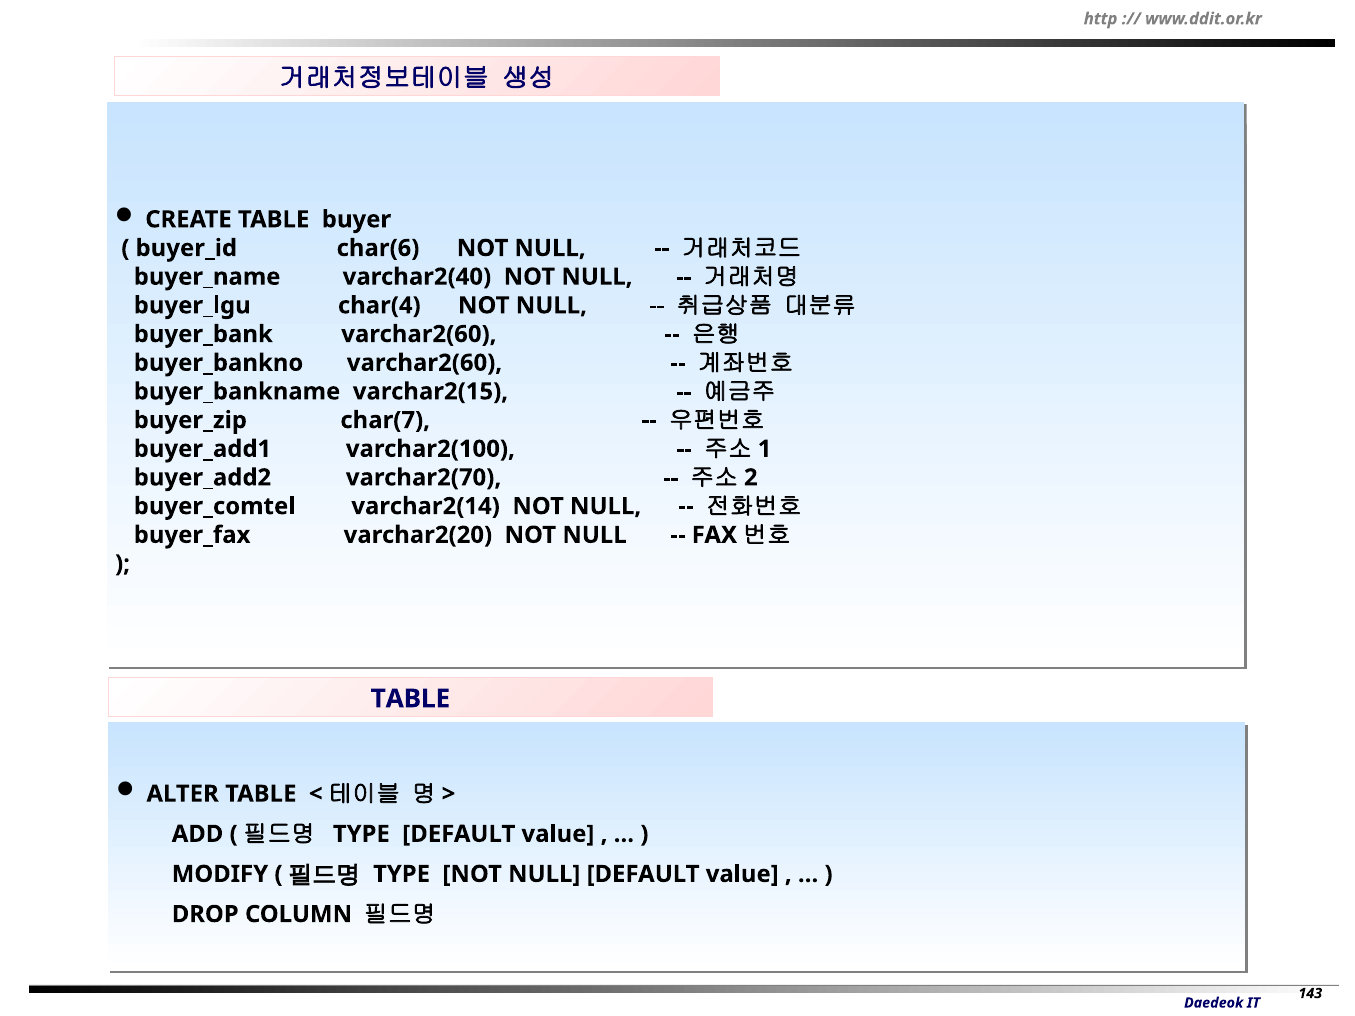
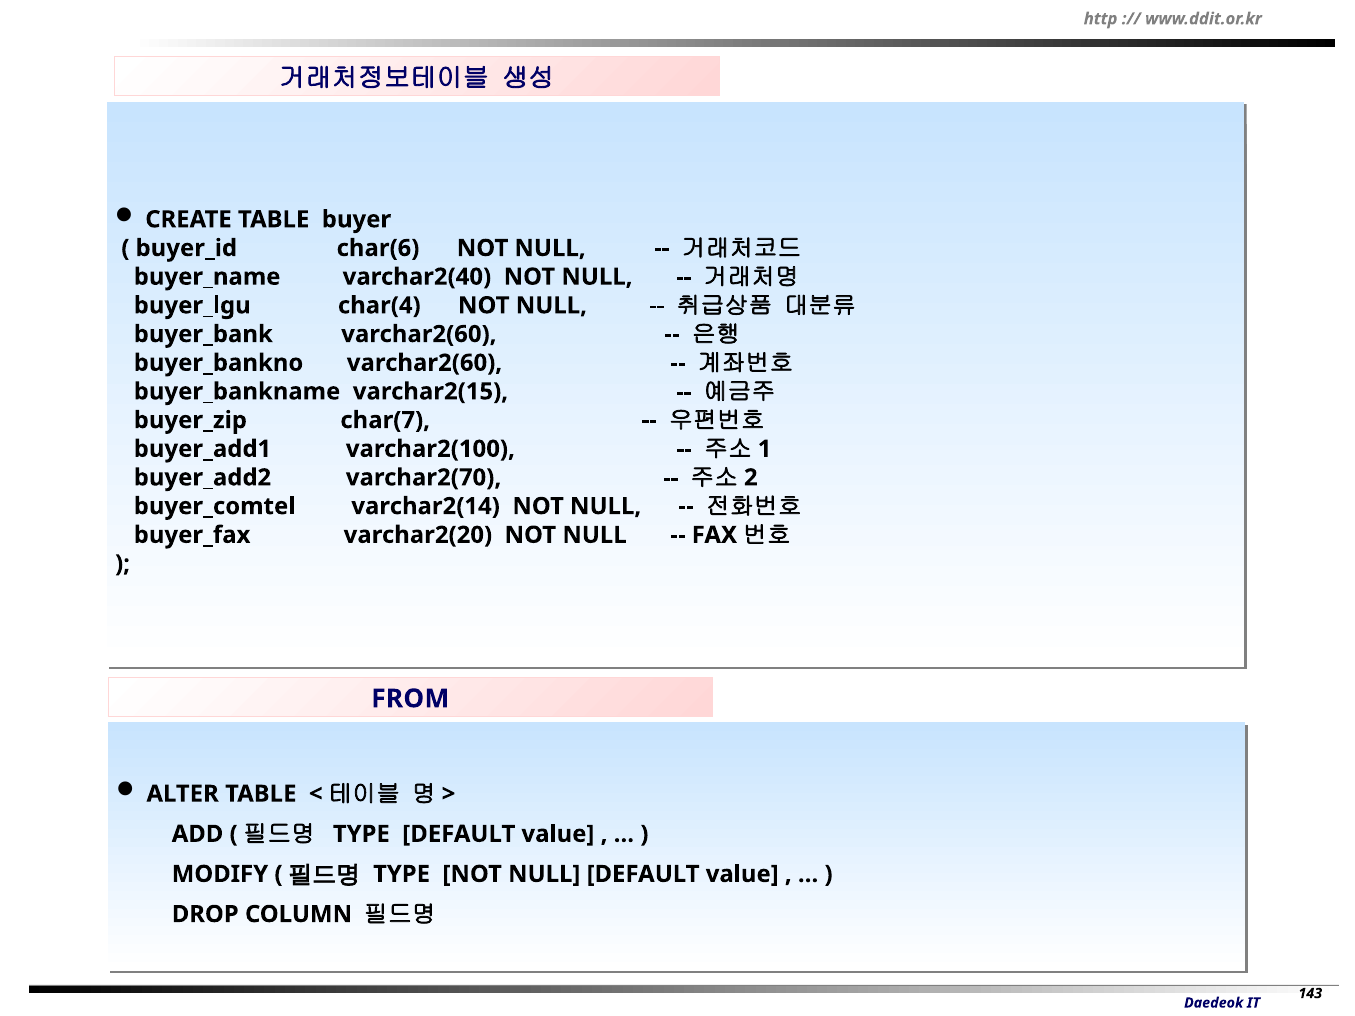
TABLE: TABLE -> FROM (410, 699)
